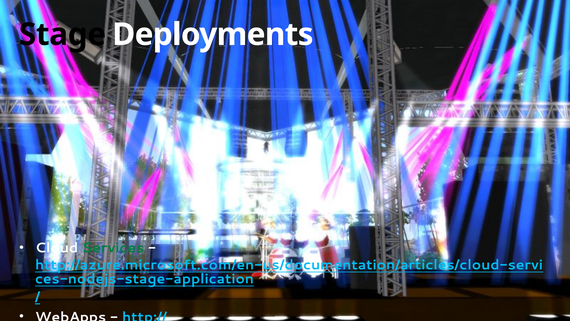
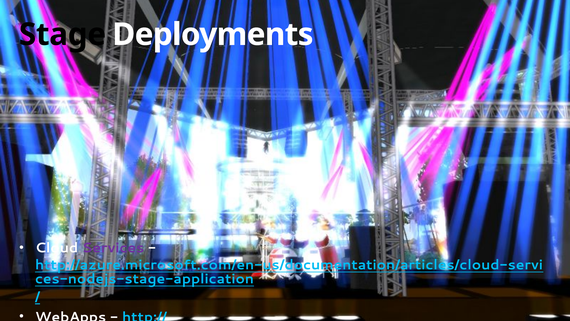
Services colour: green -> purple (113, 248)
